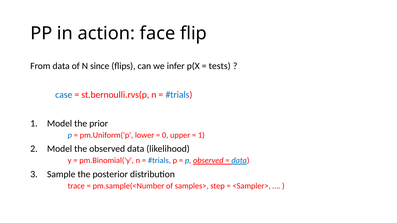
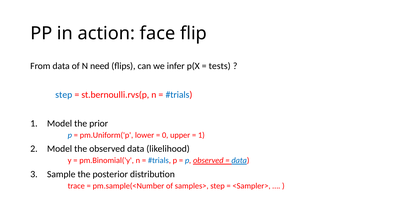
since: since -> need (100, 66)
case: case -> step (64, 95)
